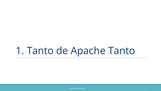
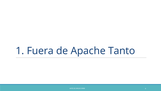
1 Tanto: Tanto -> Fuera (40, 51)
